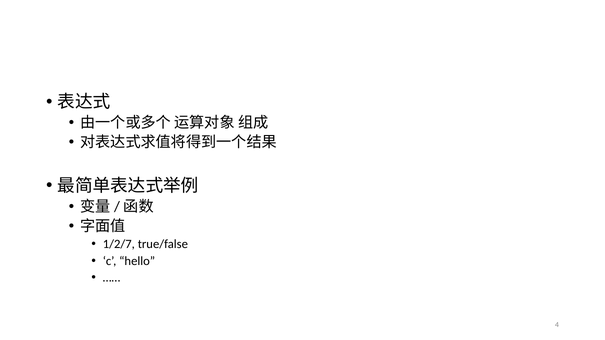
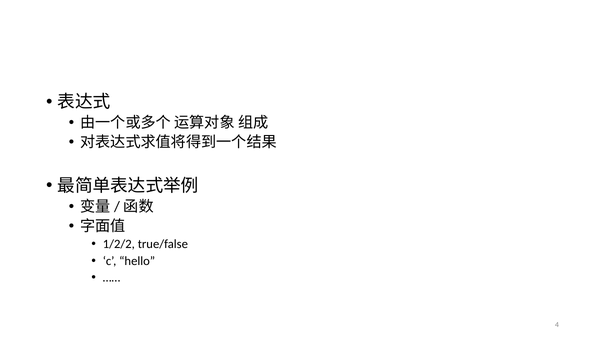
1/2/7: 1/2/7 -> 1/2/2 (119, 244)
